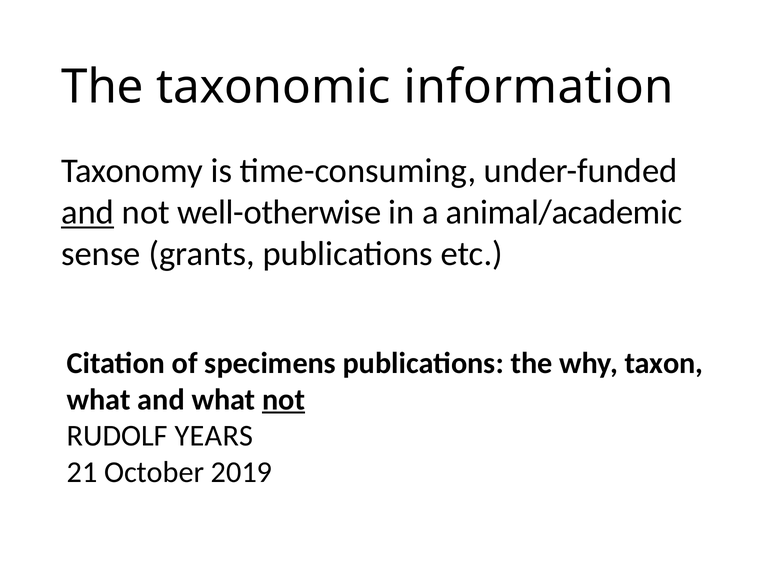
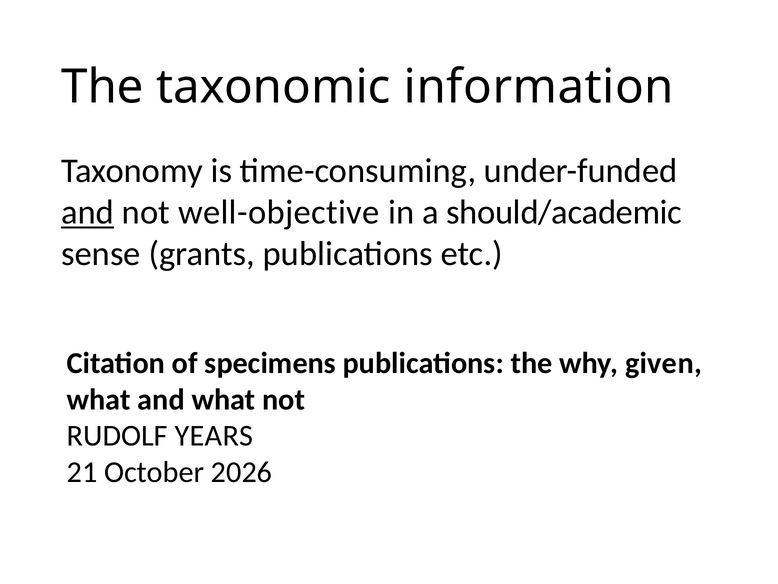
well-otherwise: well-otherwise -> well-objective (279, 212)
animal/academic: animal/academic -> should/academic (564, 212)
taxon: taxon -> given (663, 363)
not underline: present -> none (284, 399)
2019: 2019 -> 2026 (242, 472)
